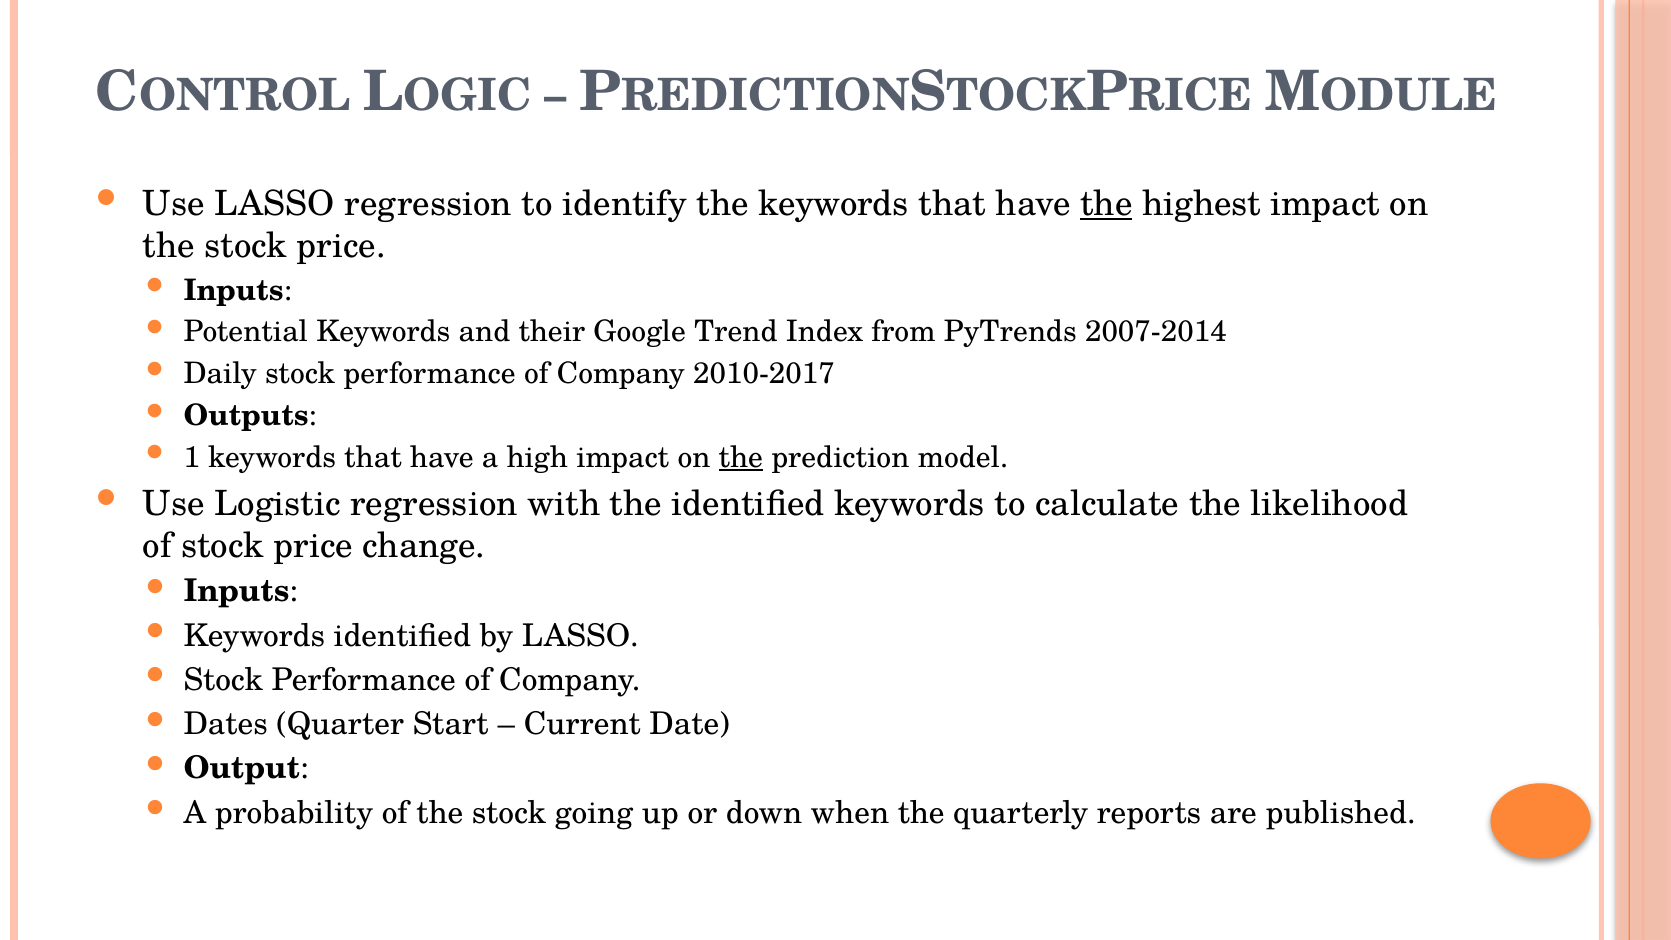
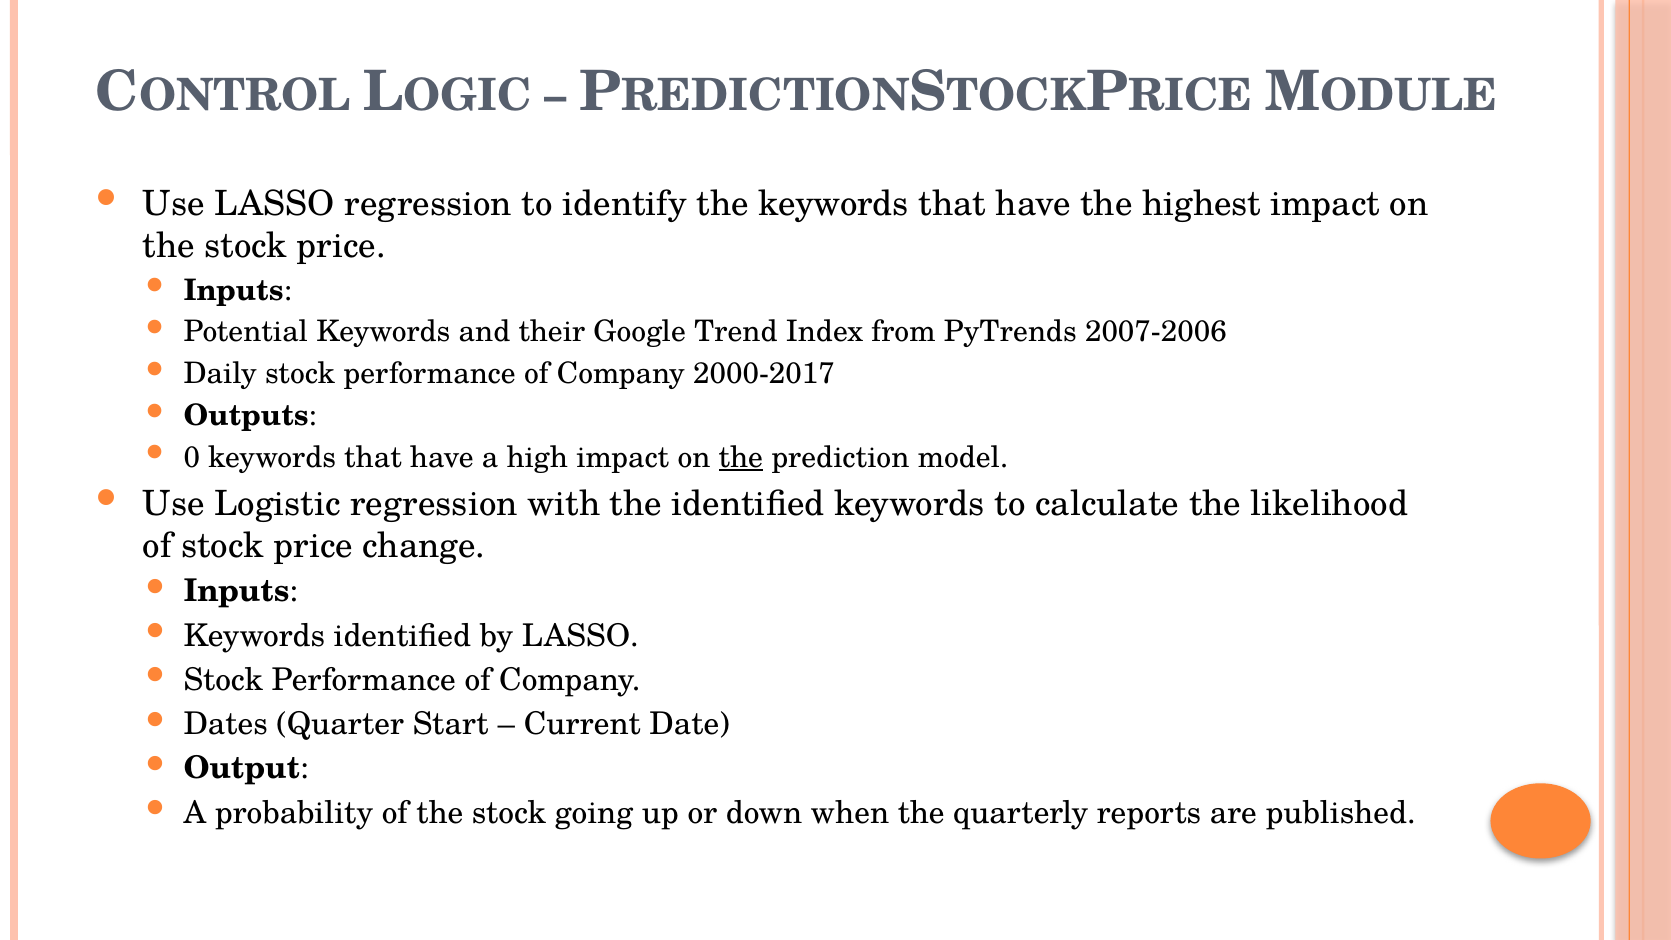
the underline: present -> none (1106, 204)
2007-2014: 2007-2014 -> 2007-2006 (1156, 332)
2010-2017: 2010-2017 -> 2000-2017 (764, 374)
1: 1 -> 0 (192, 457)
